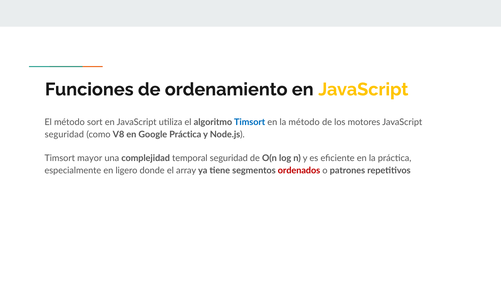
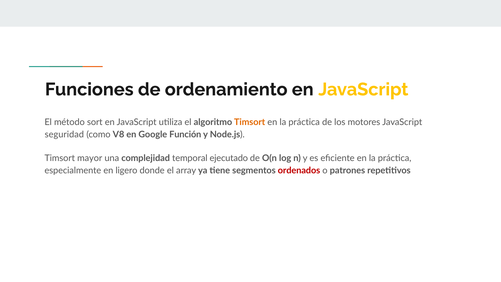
Timsort colour: blue -> orange (250, 122)
método: método -> práctica (304, 122)
Google Práctica: Práctica -> Función (185, 134)
temporal seguridad: seguridad -> ejecutado (229, 158)
